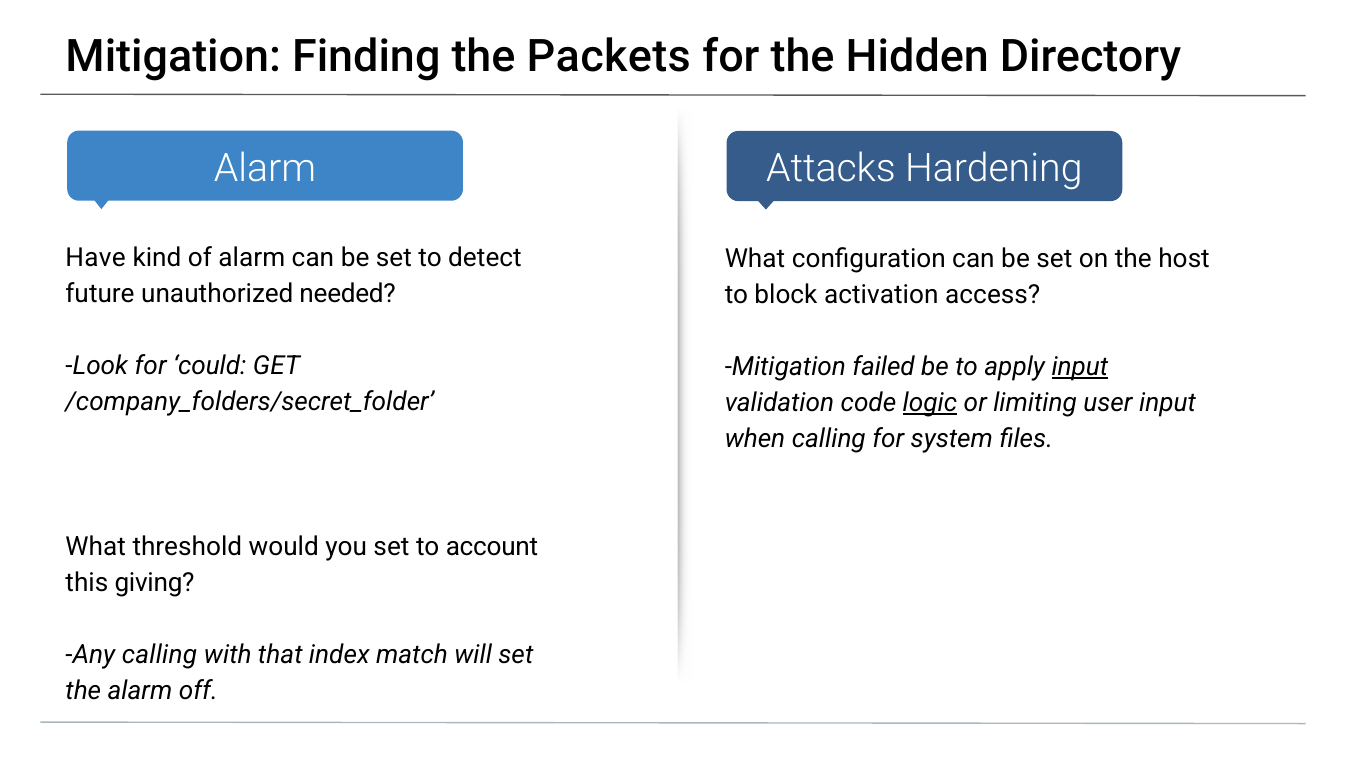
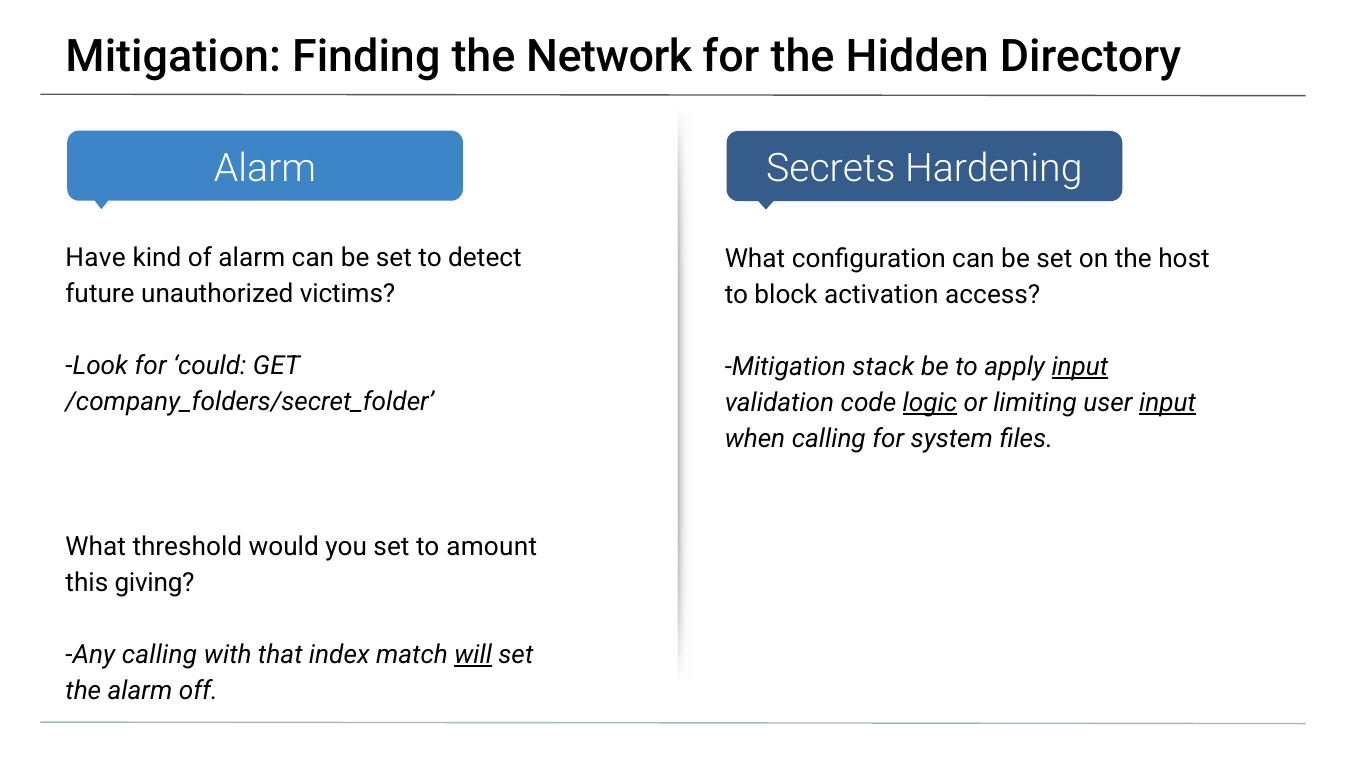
Packets: Packets -> Network (609, 57)
Attacks: Attacks -> Secrets (831, 169)
needed: needed -> victims (348, 294)
failed: failed -> stack (883, 367)
input underline: none -> present (1167, 403)
account: account -> amount (492, 547)
will underline: none -> present (473, 655)
